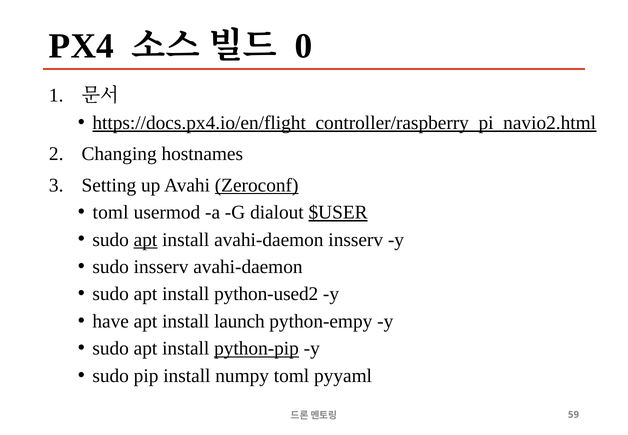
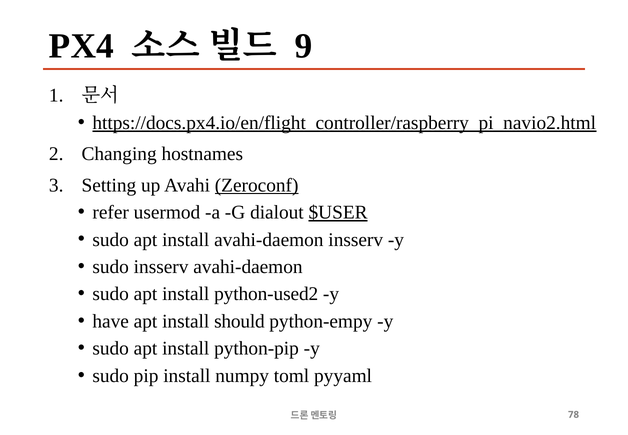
0: 0 -> 9 (304, 46)
toml: toml -> refer (111, 212)
apt underline: present -> none (146, 240)
launch: launch -> should (239, 321)
python-pip underline: present -> none (257, 348)
59: 59 -> 78 (574, 414)
